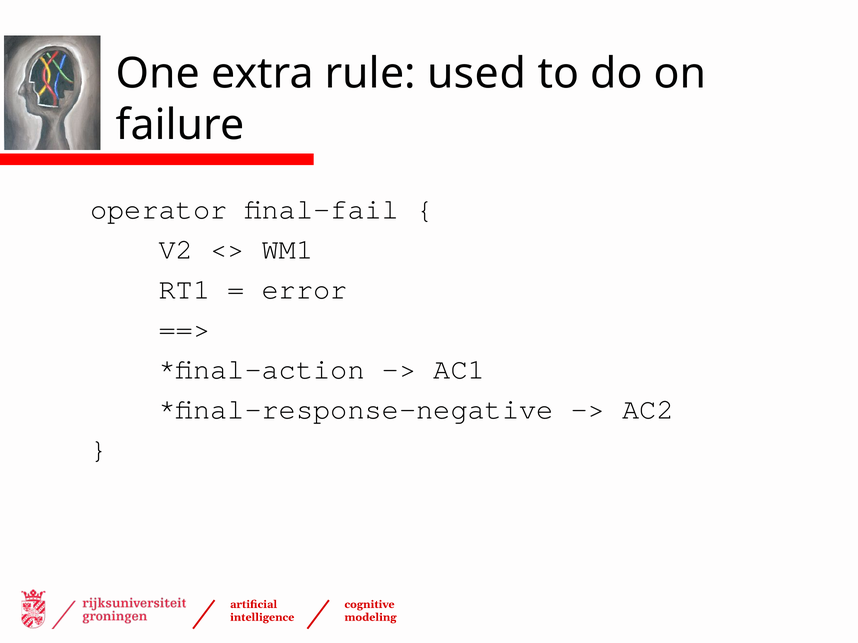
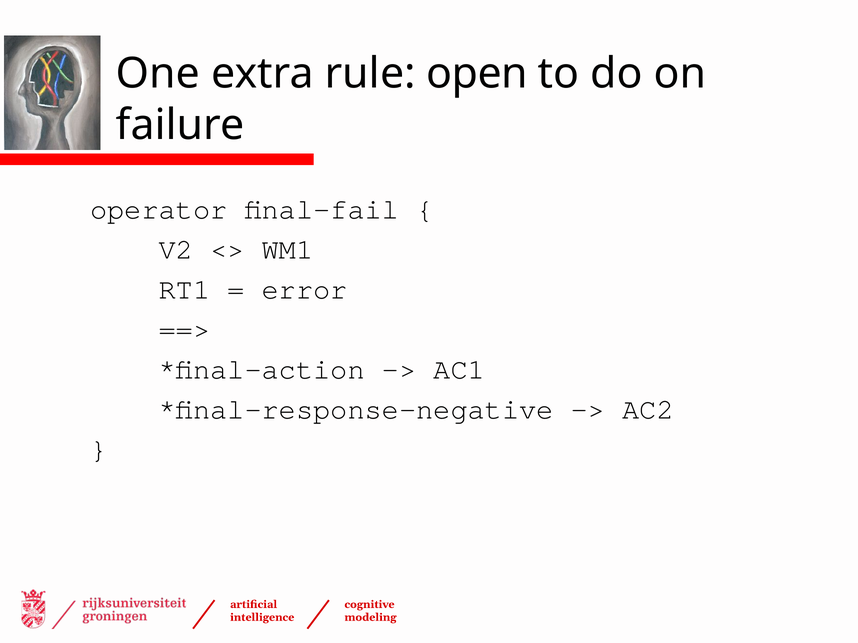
used: used -> open (477, 74)
